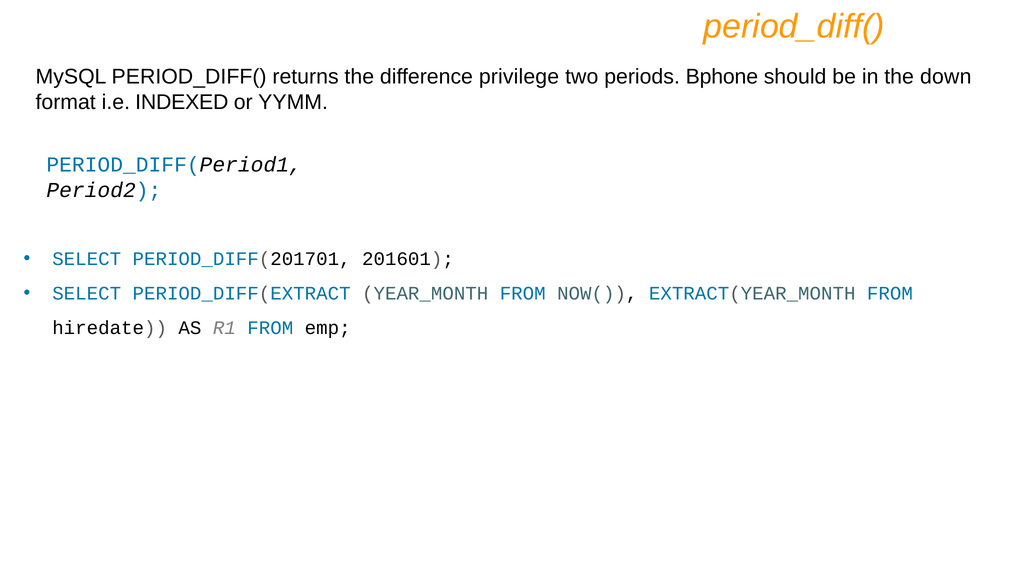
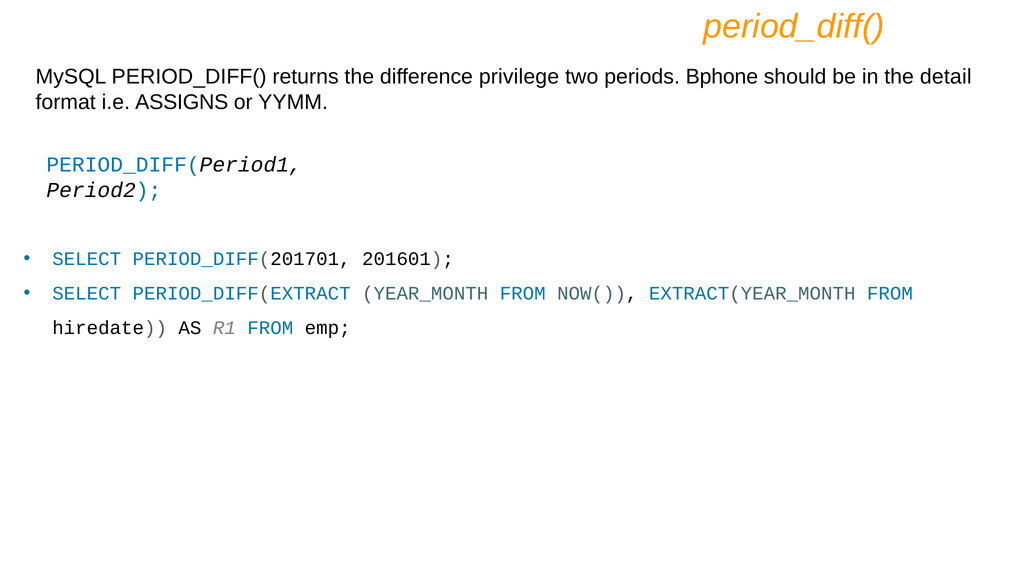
down: down -> detail (946, 77)
INDEXED: INDEXED -> ASSIGNS (182, 102)
